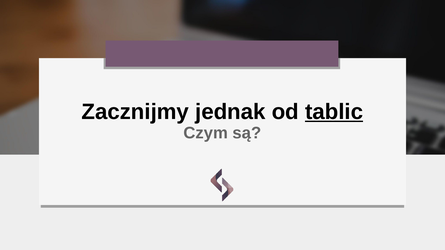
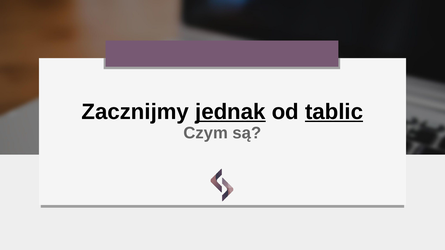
jednak underline: none -> present (230, 112)
